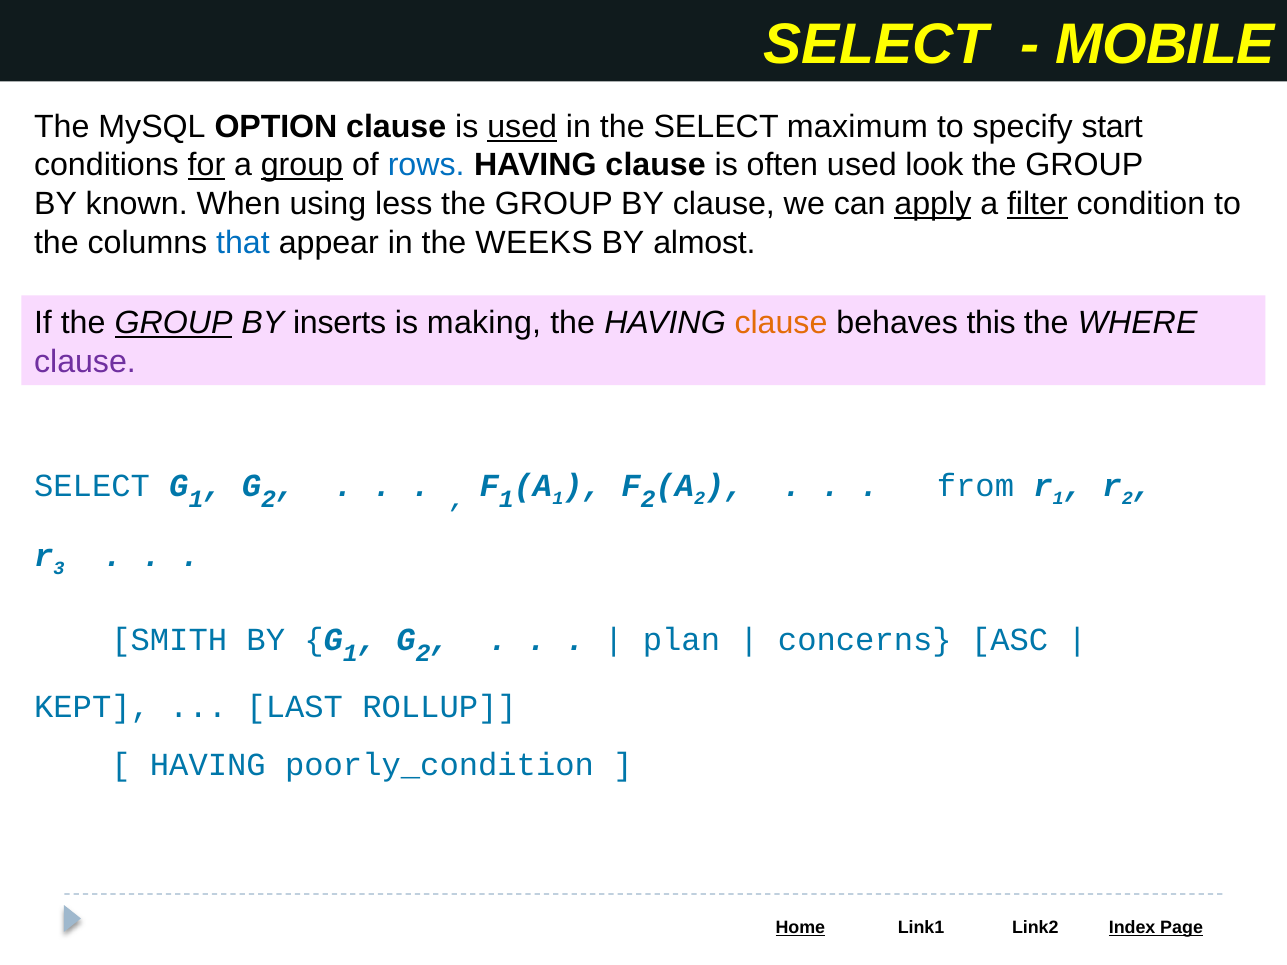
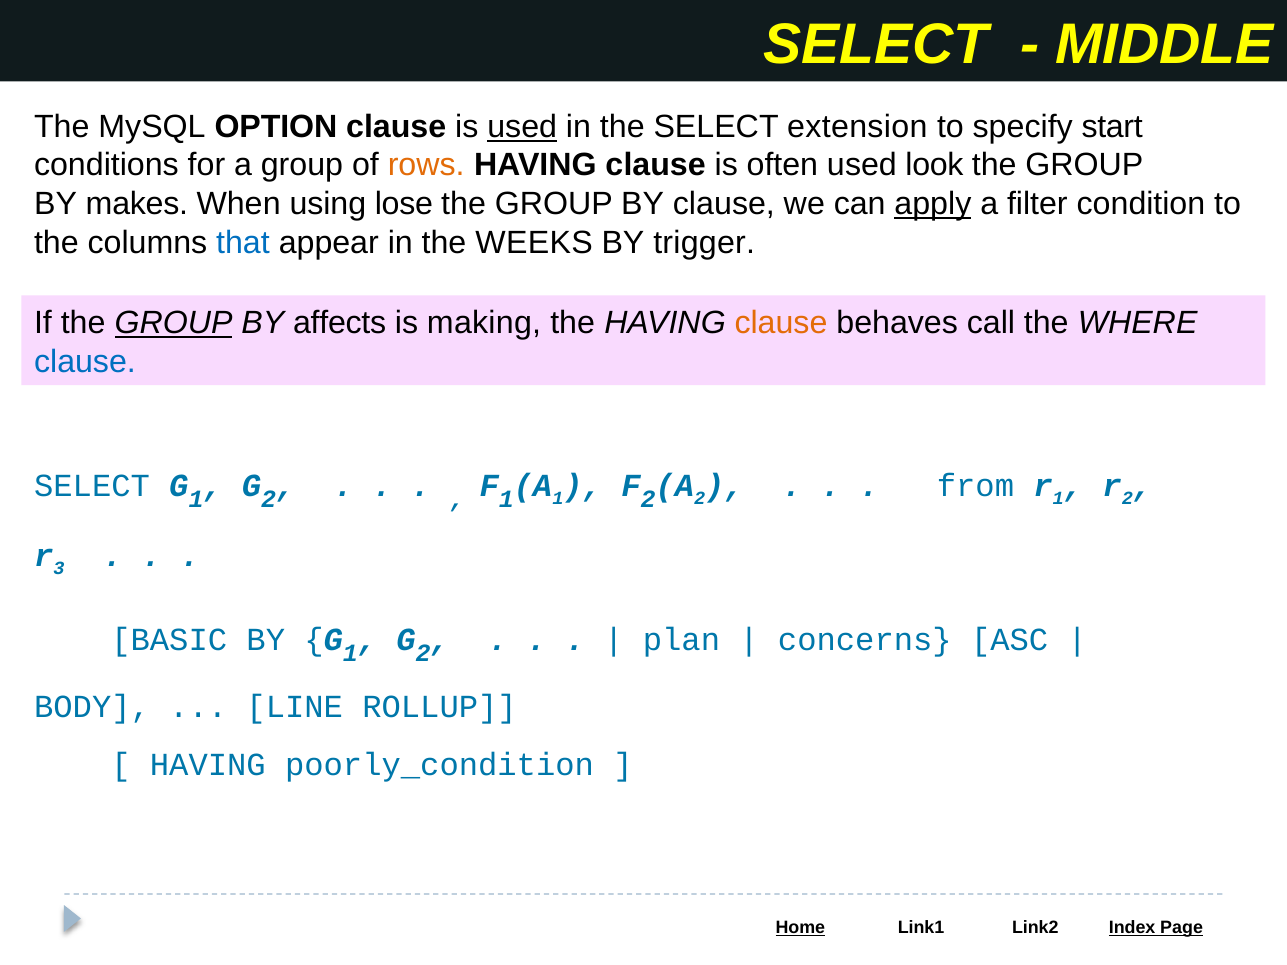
MOBILE: MOBILE -> MIDDLE (1165, 45)
maximum: maximum -> extension (857, 127)
for underline: present -> none (206, 165)
group underline: present -> none (302, 165)
rows colour: blue -> orange (426, 165)
known: known -> makes (137, 204)
less: less -> lose (404, 204)
filter underline: present -> none (1037, 204)
almost: almost -> trigger (704, 243)
inserts: inserts -> affects (340, 323)
this: this -> call (991, 323)
clause colour: purple -> blue (85, 362)
SMITH: SMITH -> BASIC (169, 640)
KEPT: KEPT -> BODY (92, 707)
LAST: LAST -> LINE (295, 707)
